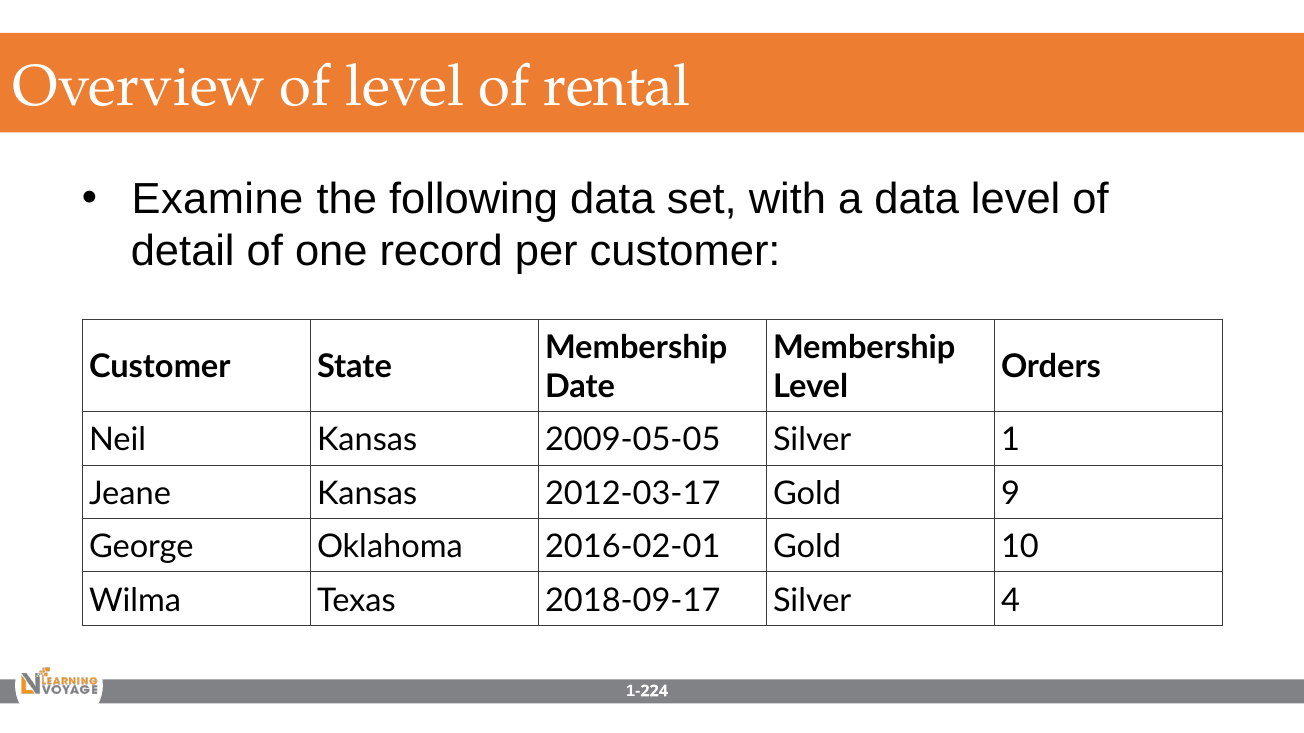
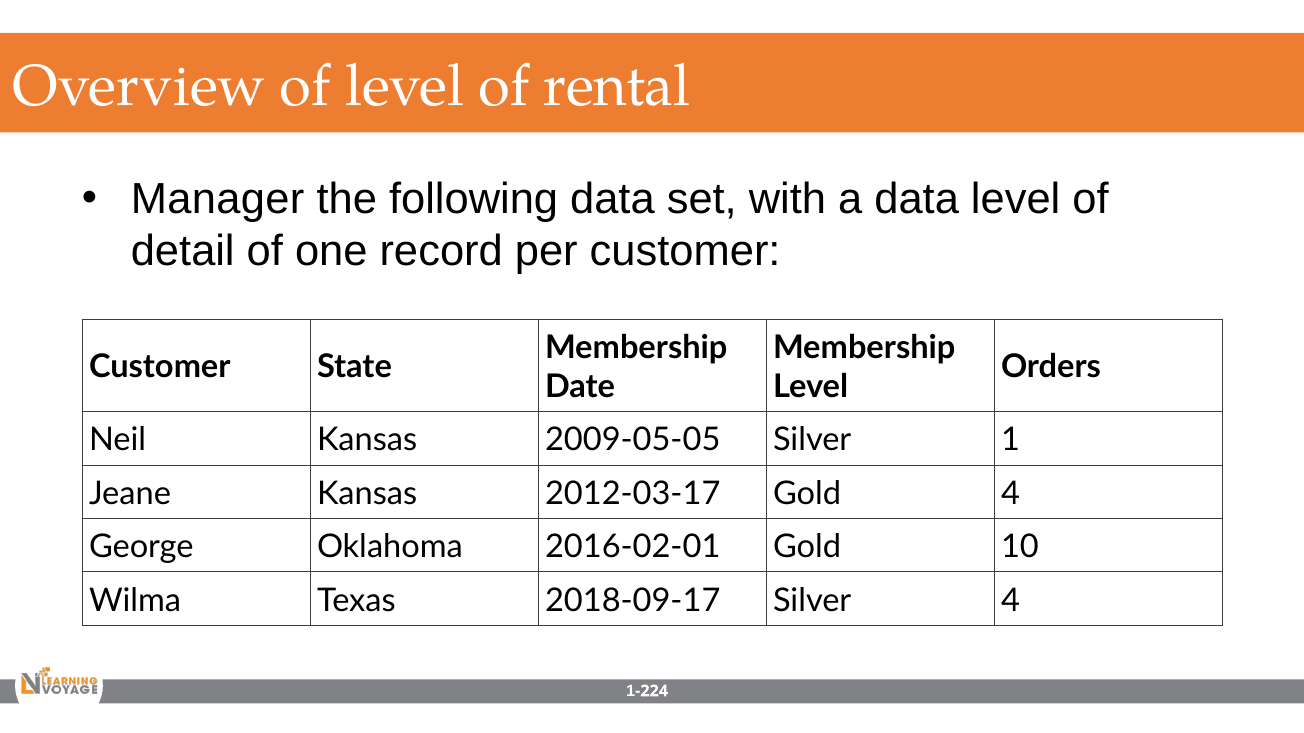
Examine: Examine -> Manager (218, 199)
Gold 9: 9 -> 4 (1011, 494)
